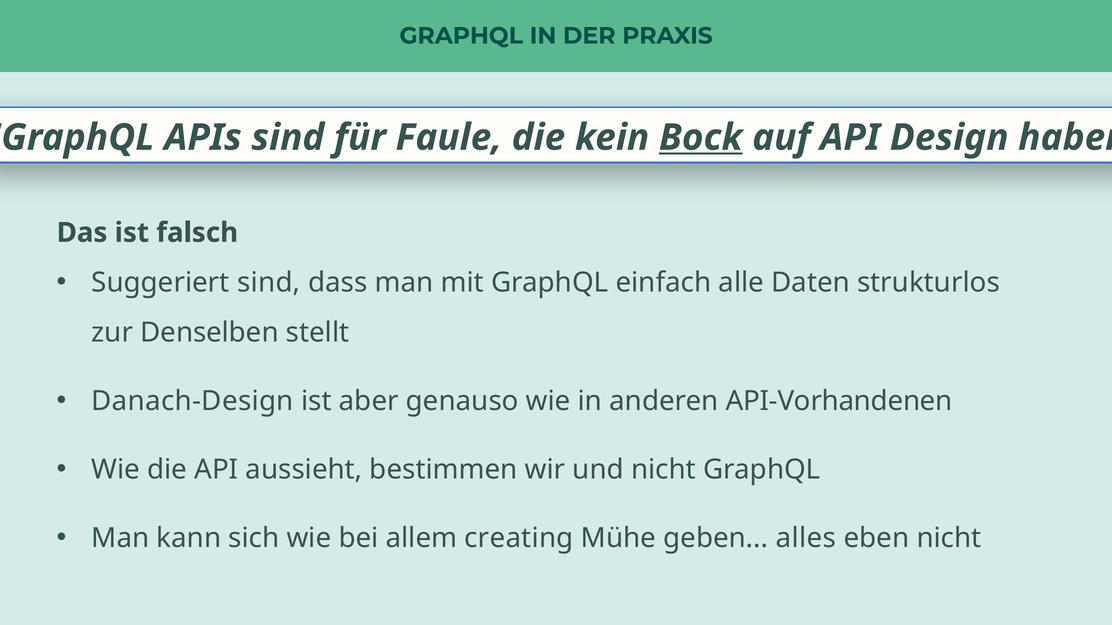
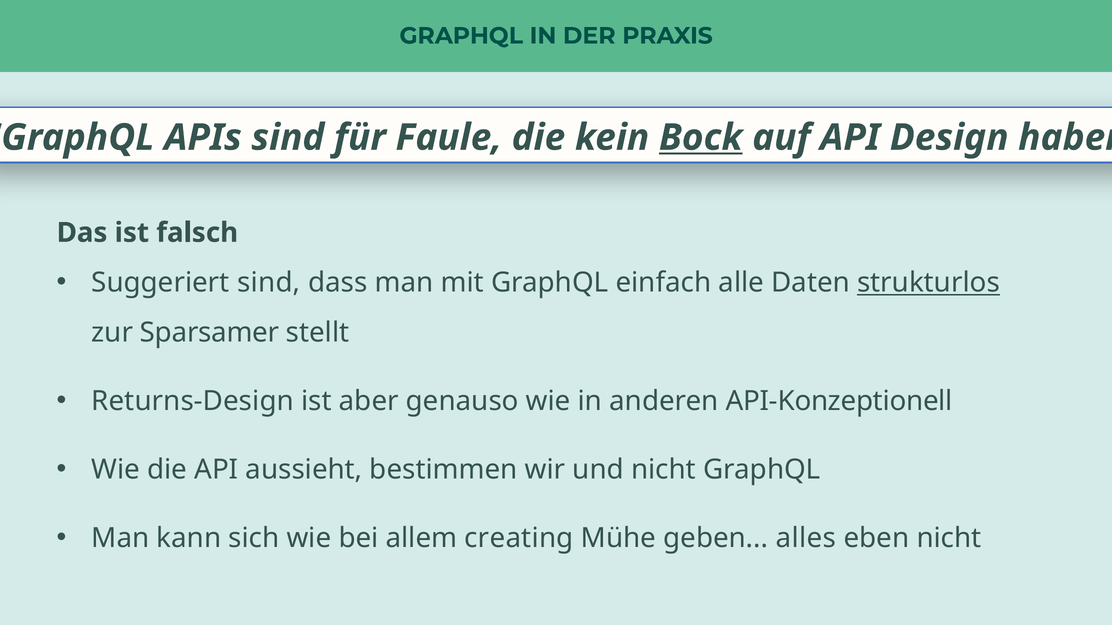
strukturlos underline: none -> present (929, 283)
Denselben: Denselben -> Sparsamer (210, 333)
Danach-Design: Danach-Design -> Returns-Design (193, 402)
API-Vorhandenen: API-Vorhandenen -> API-Konzeptionell (839, 402)
